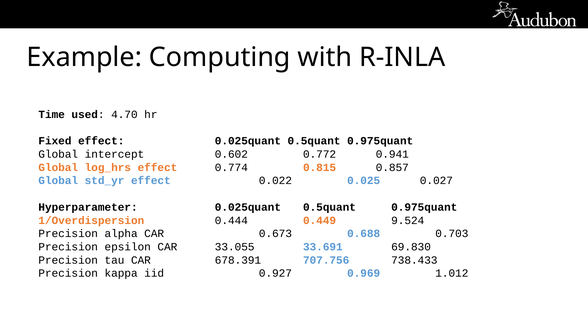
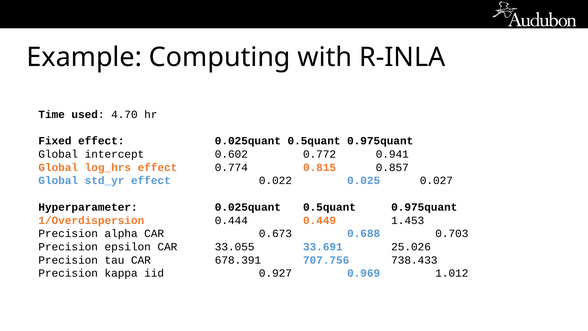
9.524: 9.524 -> 1.453 (408, 220)
69.830: 69.830 -> 25.026 (411, 247)
